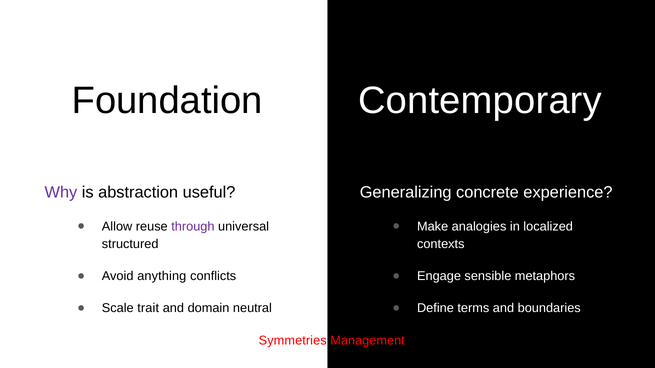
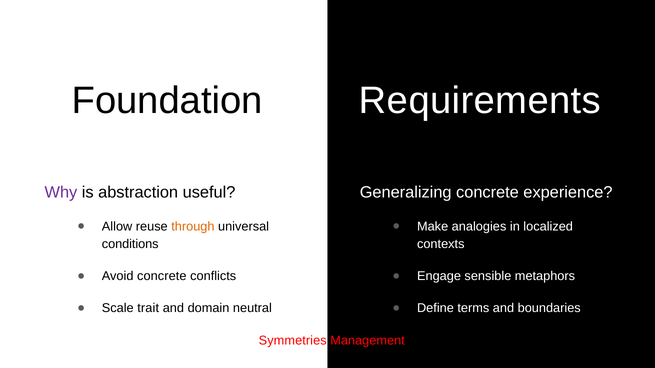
Contemporary: Contemporary -> Requirements (480, 101)
through colour: purple -> orange (193, 227)
structured: structured -> conditions (130, 244)
Avoid anything: anything -> concrete (162, 276)
